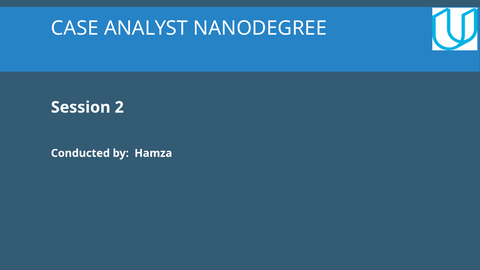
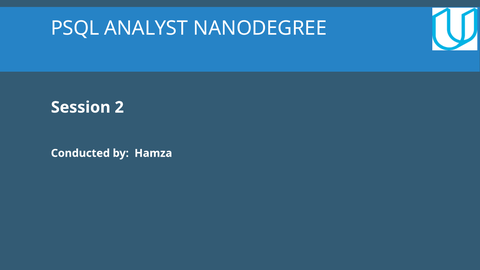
CASE: CASE -> PSQL (75, 28)
